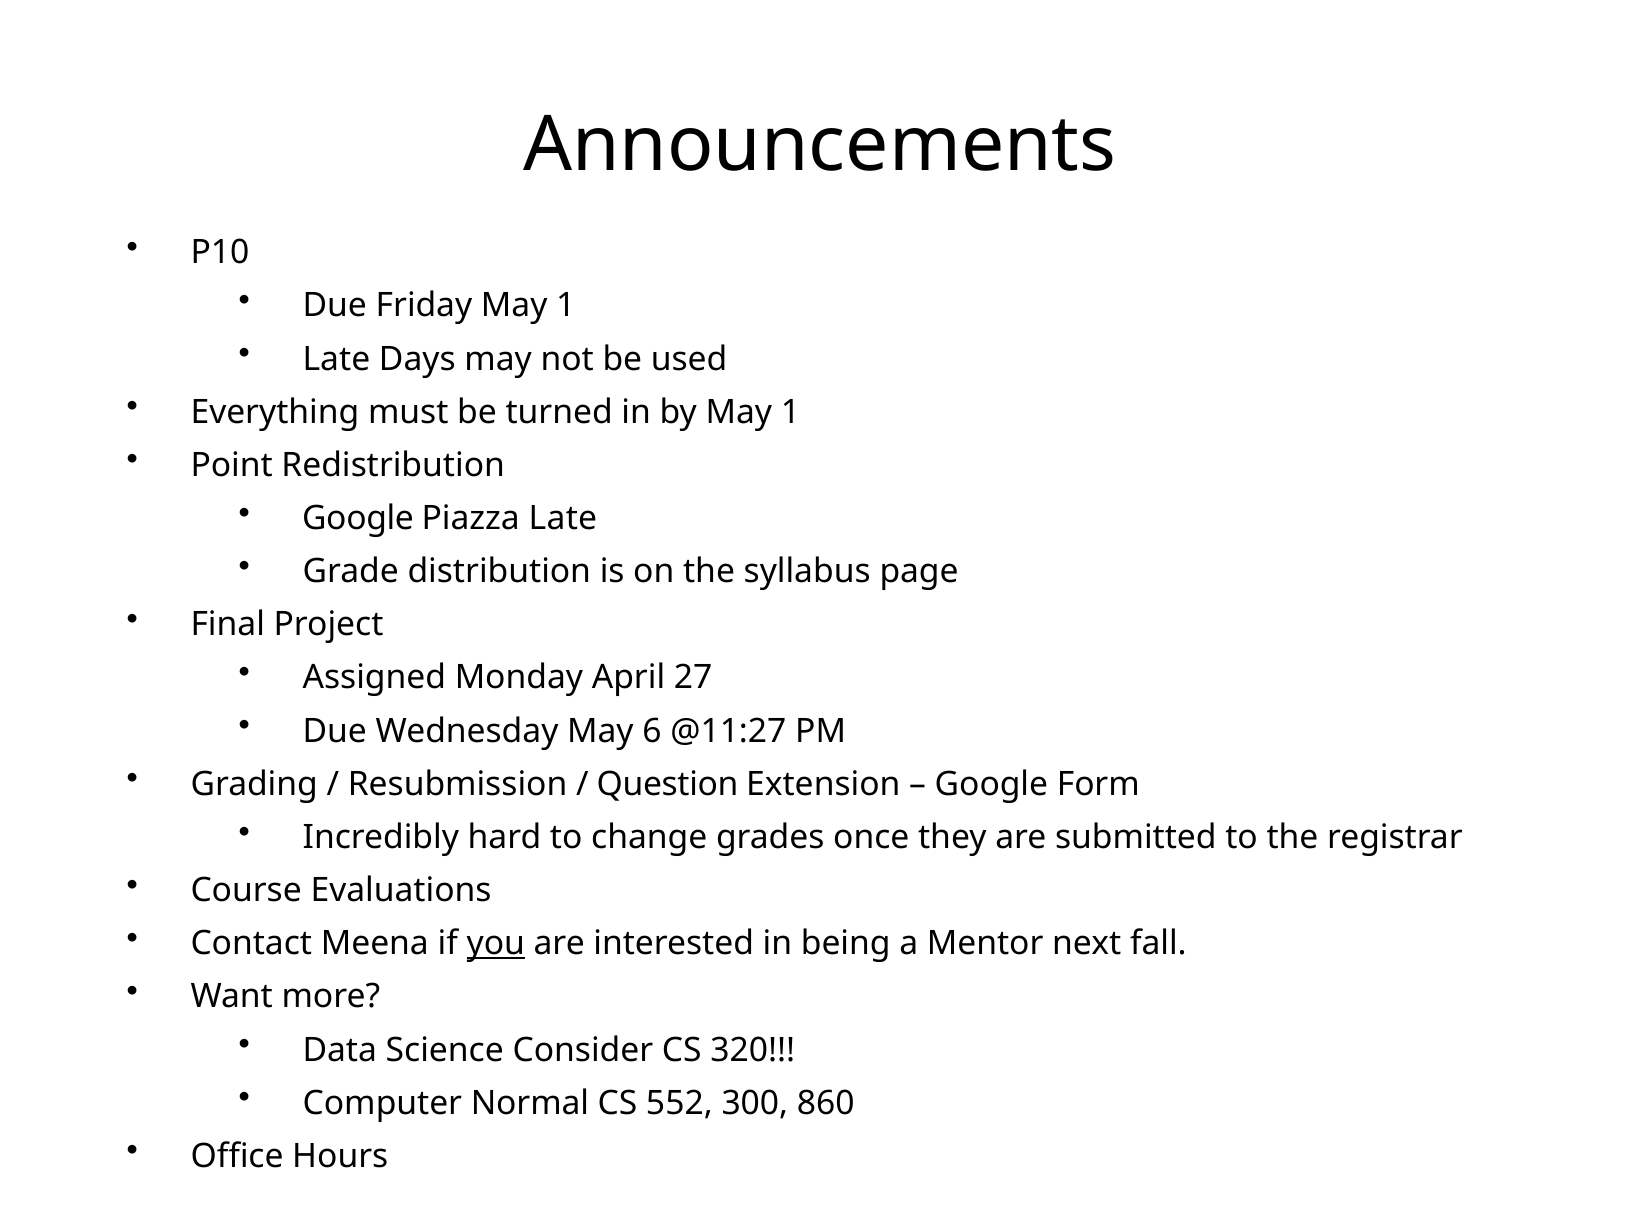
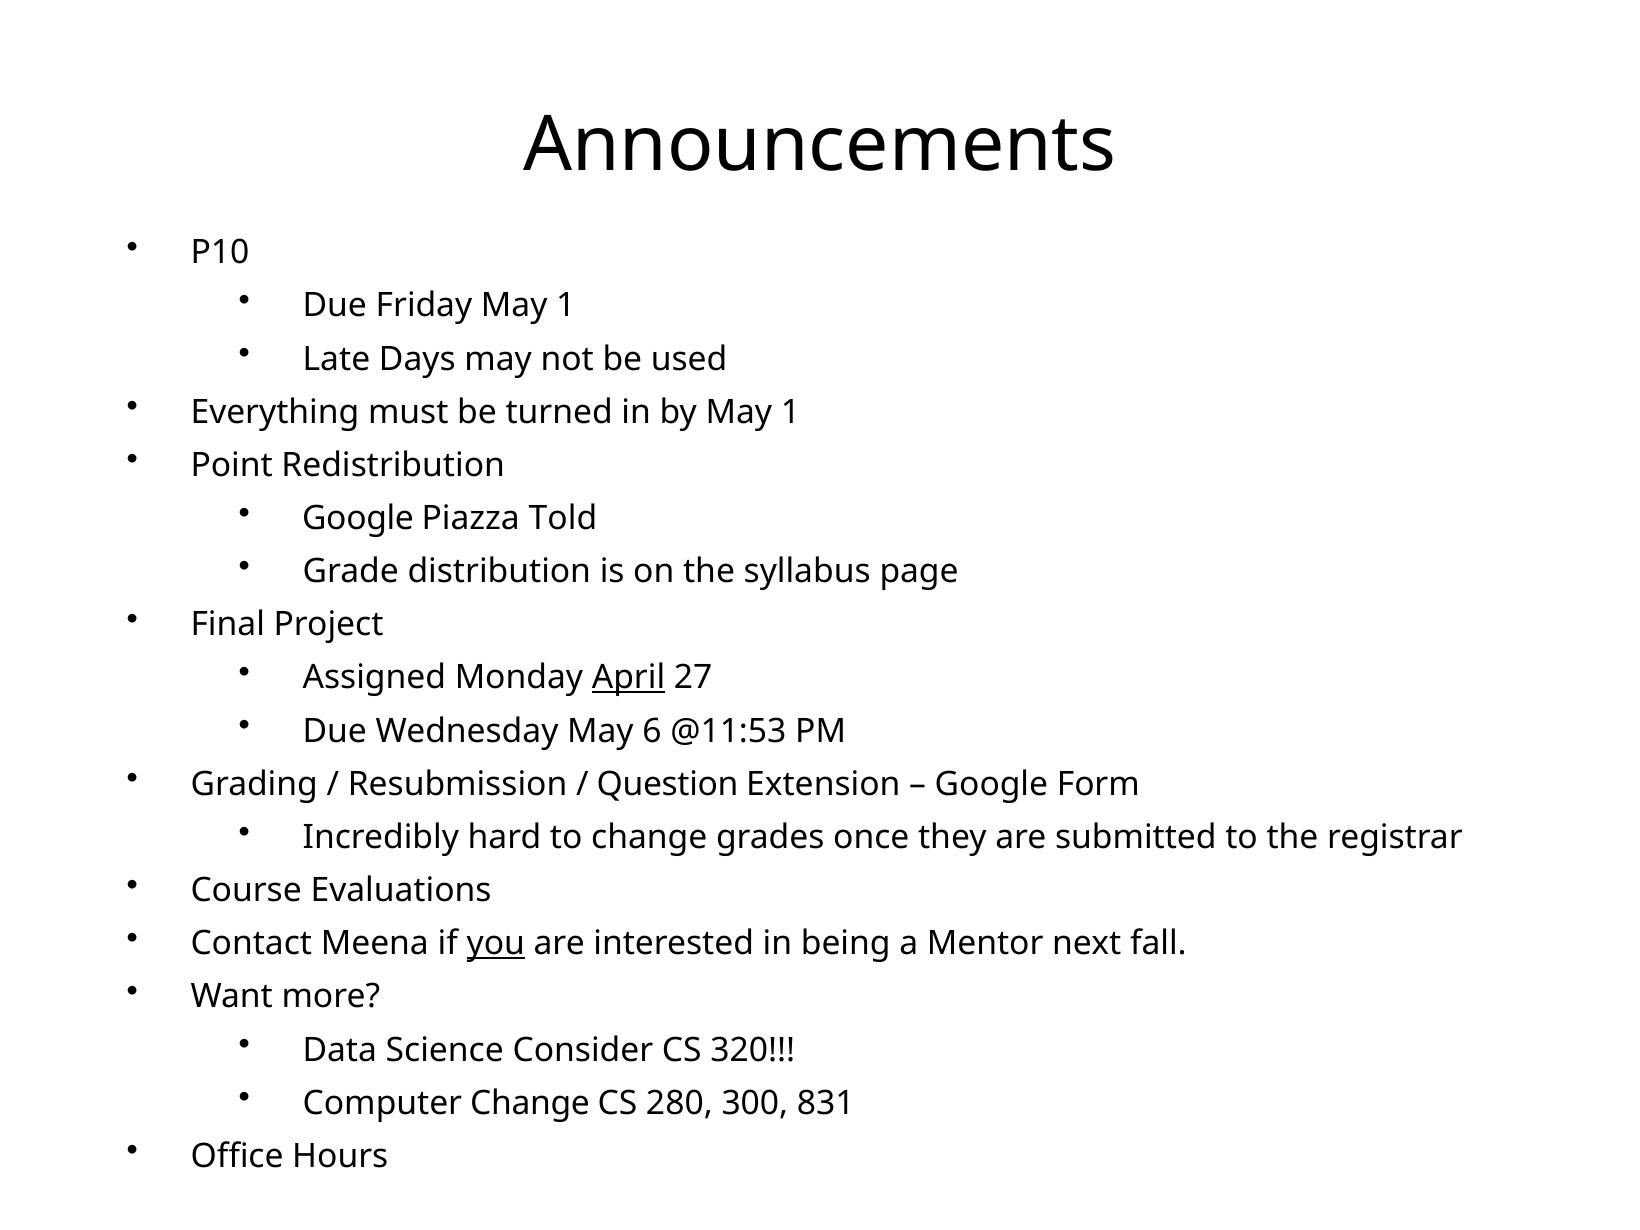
Piazza Late: Late -> Told (563, 518)
April underline: none -> present (629, 678)
@11:27: @11:27 -> @11:53 (728, 731)
Computer Normal: Normal -> Change (530, 1103)
552: 552 -> 280 (679, 1103)
860: 860 -> 831 (826, 1103)
